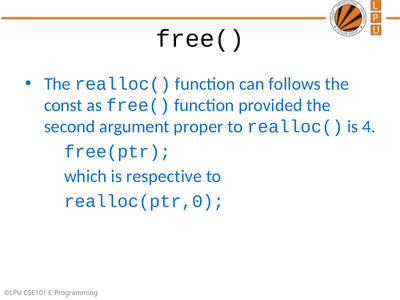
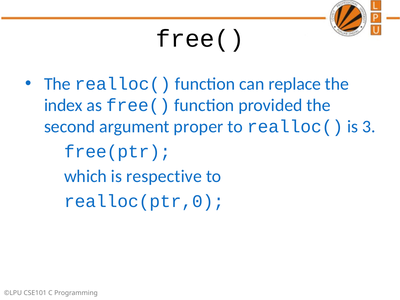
follows: follows -> replace (295, 84)
const: const -> index (63, 105)
4: 4 -> 3 (369, 127)
